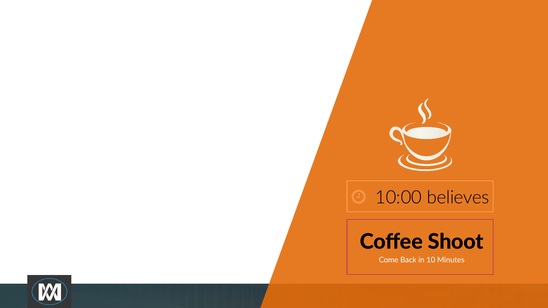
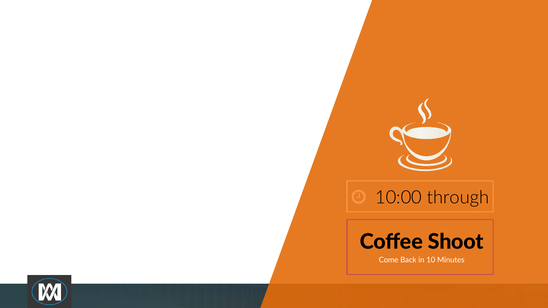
believes: believes -> through (458, 198)
